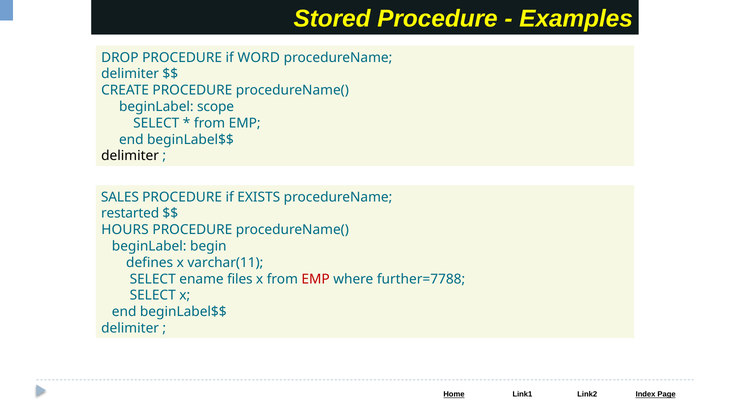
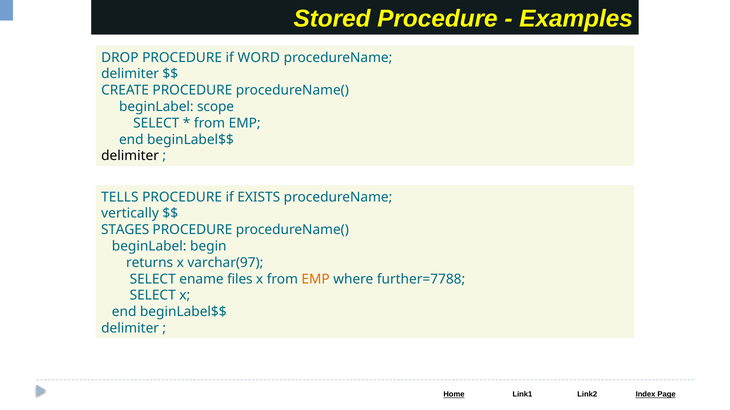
SALES: SALES -> TELLS (120, 197)
restarted: restarted -> vertically (130, 214)
HOURS: HOURS -> STAGES (125, 230)
defines: defines -> returns (150, 263)
varchar(11: varchar(11 -> varchar(97 (225, 263)
EMP colour: red -> orange (316, 280)
